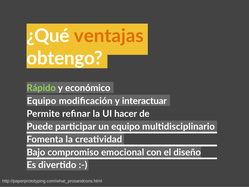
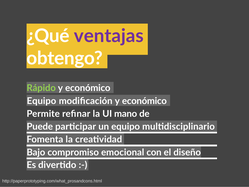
ventajas colour: orange -> purple (109, 36)
modificación y interactuar: interactuar -> económico (144, 101)
hacer: hacer -> mano (126, 114)
